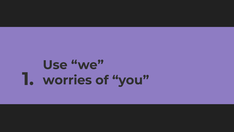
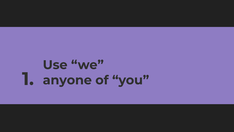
worries: worries -> anyone (67, 80)
